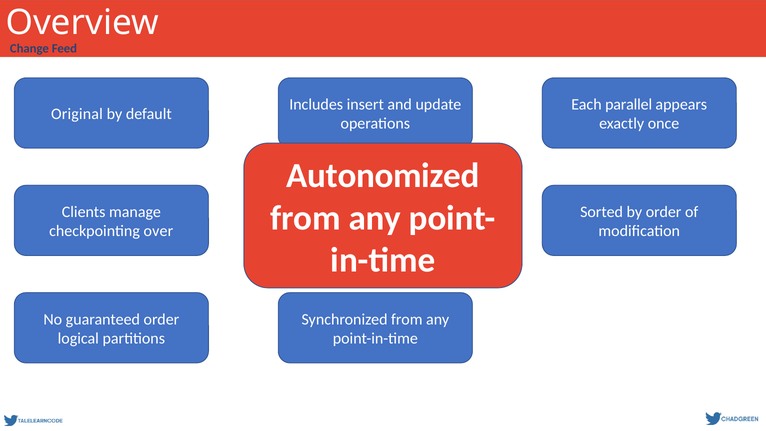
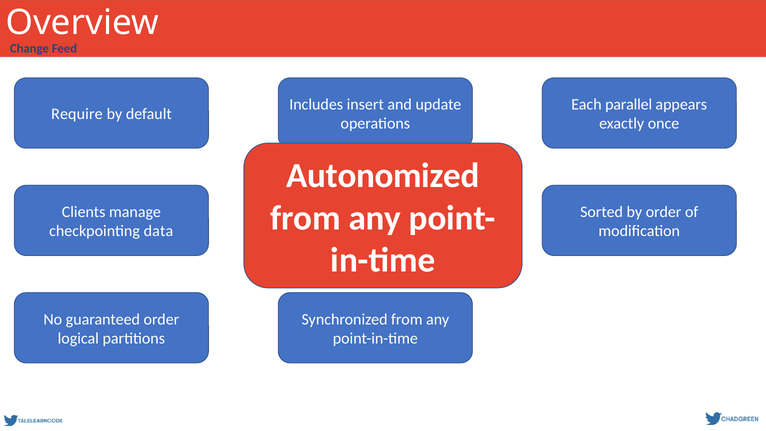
Original: Original -> Require (77, 114)
over: over -> data (158, 231)
